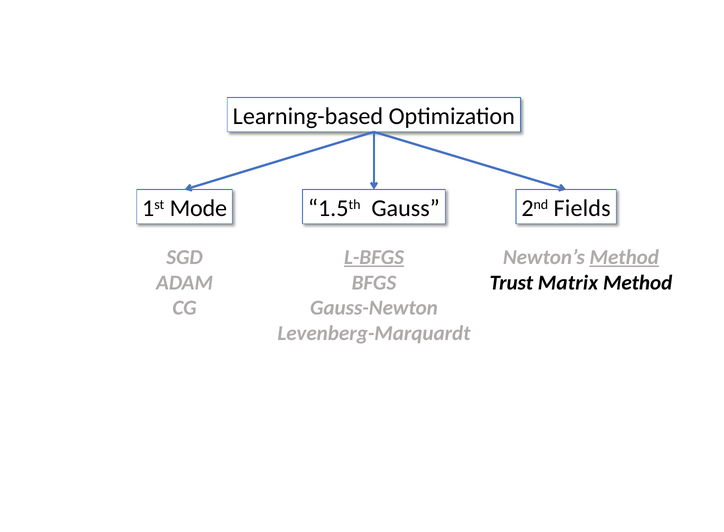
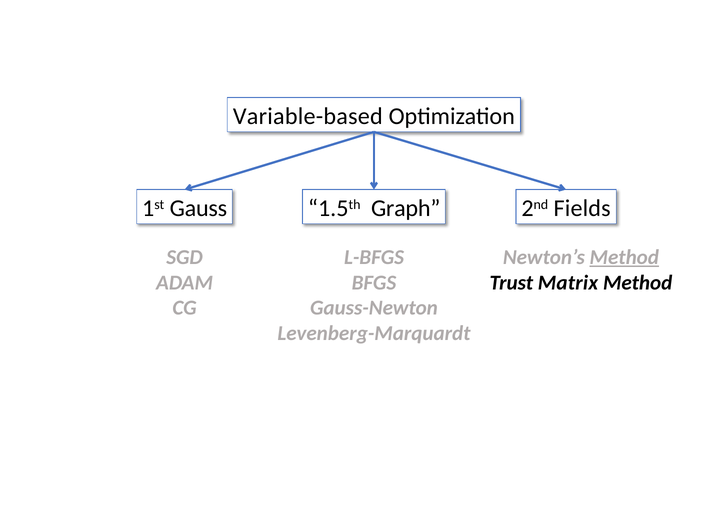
Learning-based: Learning-based -> Variable-based (308, 116)
Mode: Mode -> Gauss (198, 208)
Gauss: Gauss -> Graph (406, 208)
L-BFGS underline: present -> none (374, 257)
